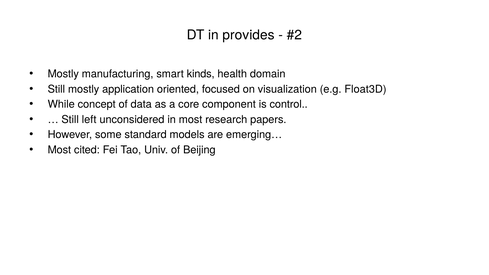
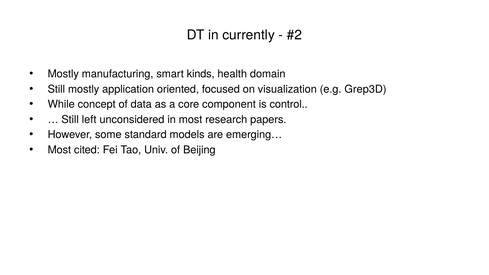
provides: provides -> currently (249, 35)
Float3D: Float3D -> Grep3D (365, 89)
